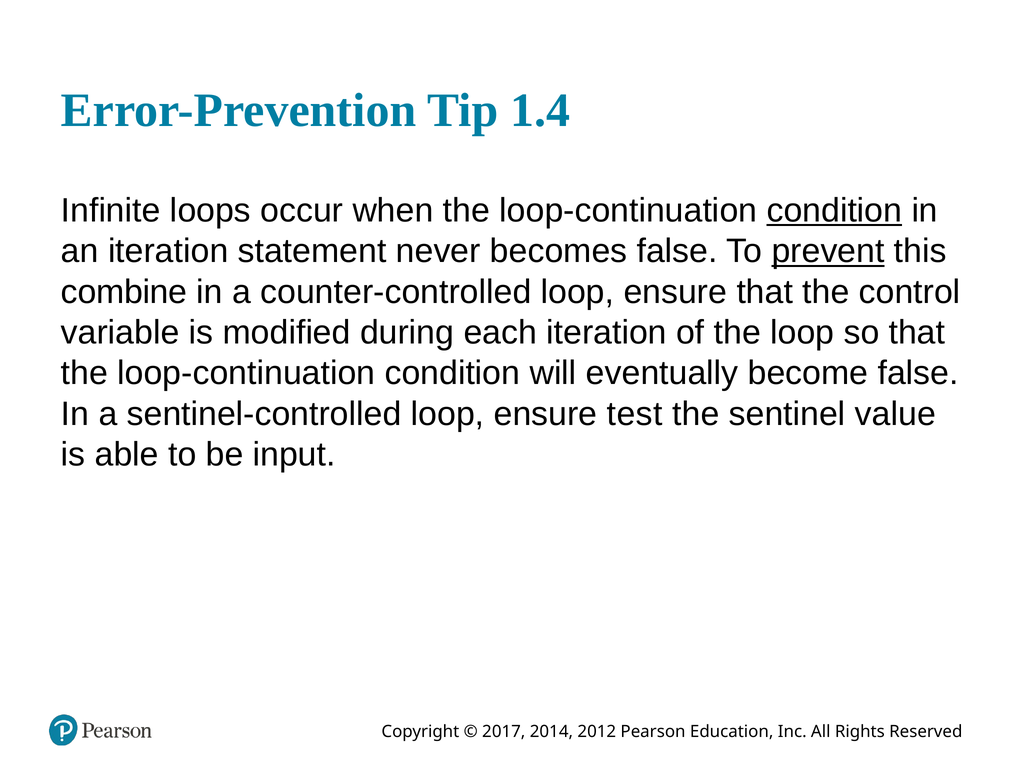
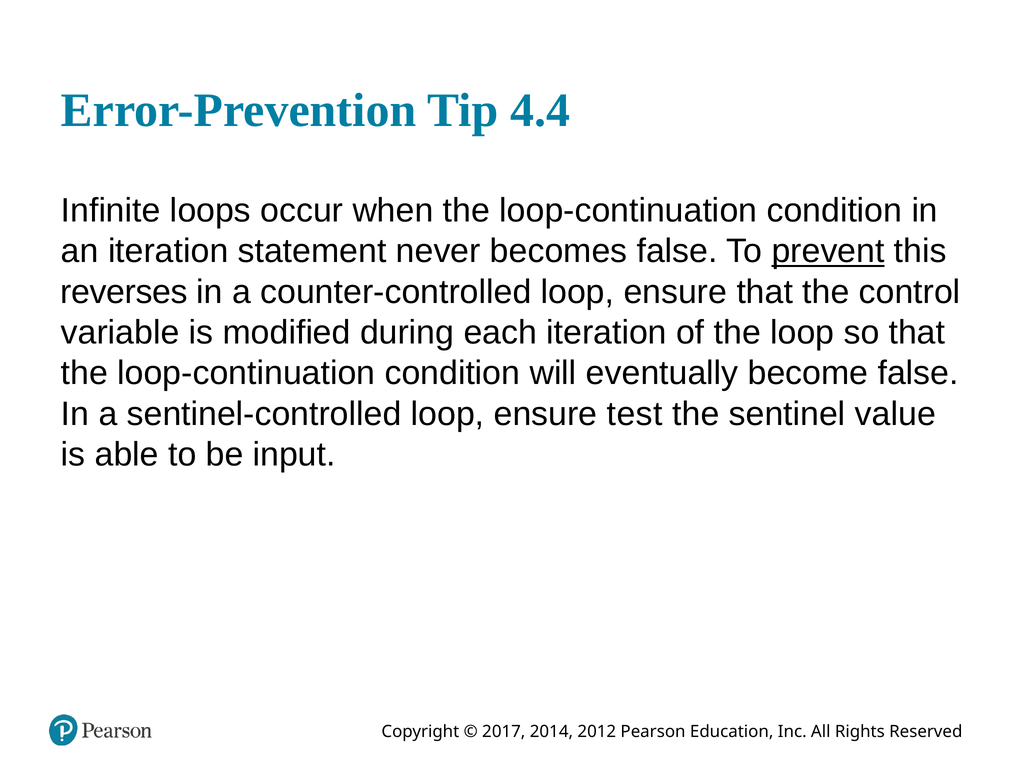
1.4: 1.4 -> 4.4 (540, 110)
condition underline: present -> none (834, 211)
combine: combine -> reverses (124, 292)
